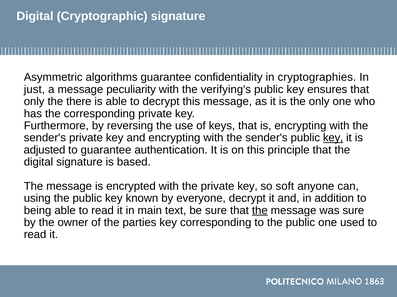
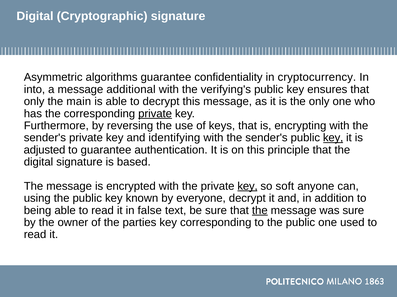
cryptographies: cryptographies -> cryptocurrency (317, 77)
just: just -> into (34, 90)
peculiarity: peculiarity -> additional (131, 90)
there: there -> main (79, 102)
private underline: none -> present (155, 114)
and encrypting: encrypting -> identifying (174, 138)
key underline: none -> present (248, 187)
main: main -> false (150, 211)
